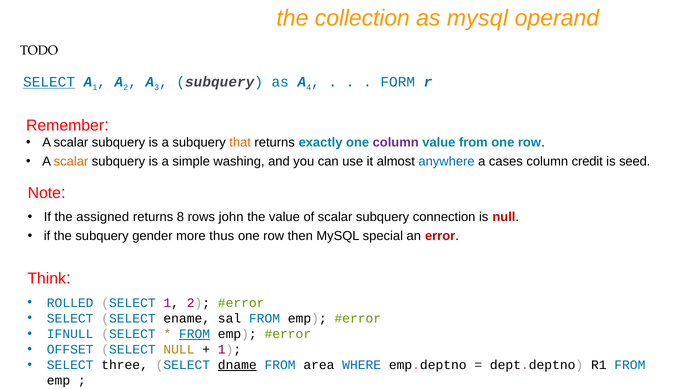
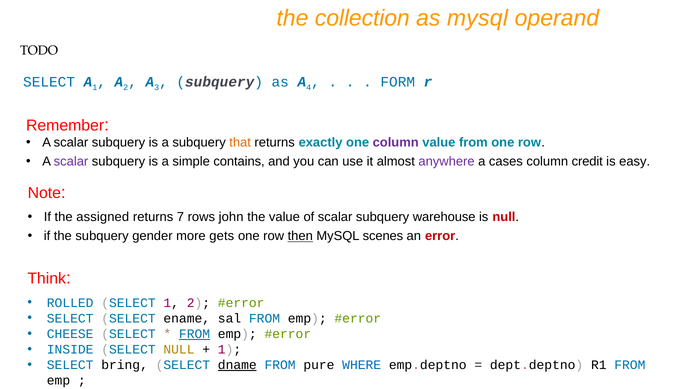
SELECT underline: present -> none (49, 82)
scalar colour: orange -> purple (71, 162)
washing: washing -> contains (239, 162)
anywhere colour: blue -> purple (447, 162)
seed: seed -> easy (635, 162)
8: 8 -> 7 (180, 217)
connection: connection -> warehouse (444, 217)
thus: thus -> gets (222, 236)
then underline: none -> present (300, 236)
special: special -> scenes (383, 236)
IFNULL: IFNULL -> CHEESE (70, 334)
OFFSET: OFFSET -> INSIDE (70, 349)
three: three -> bring (125, 365)
area: area -> pure (319, 365)
